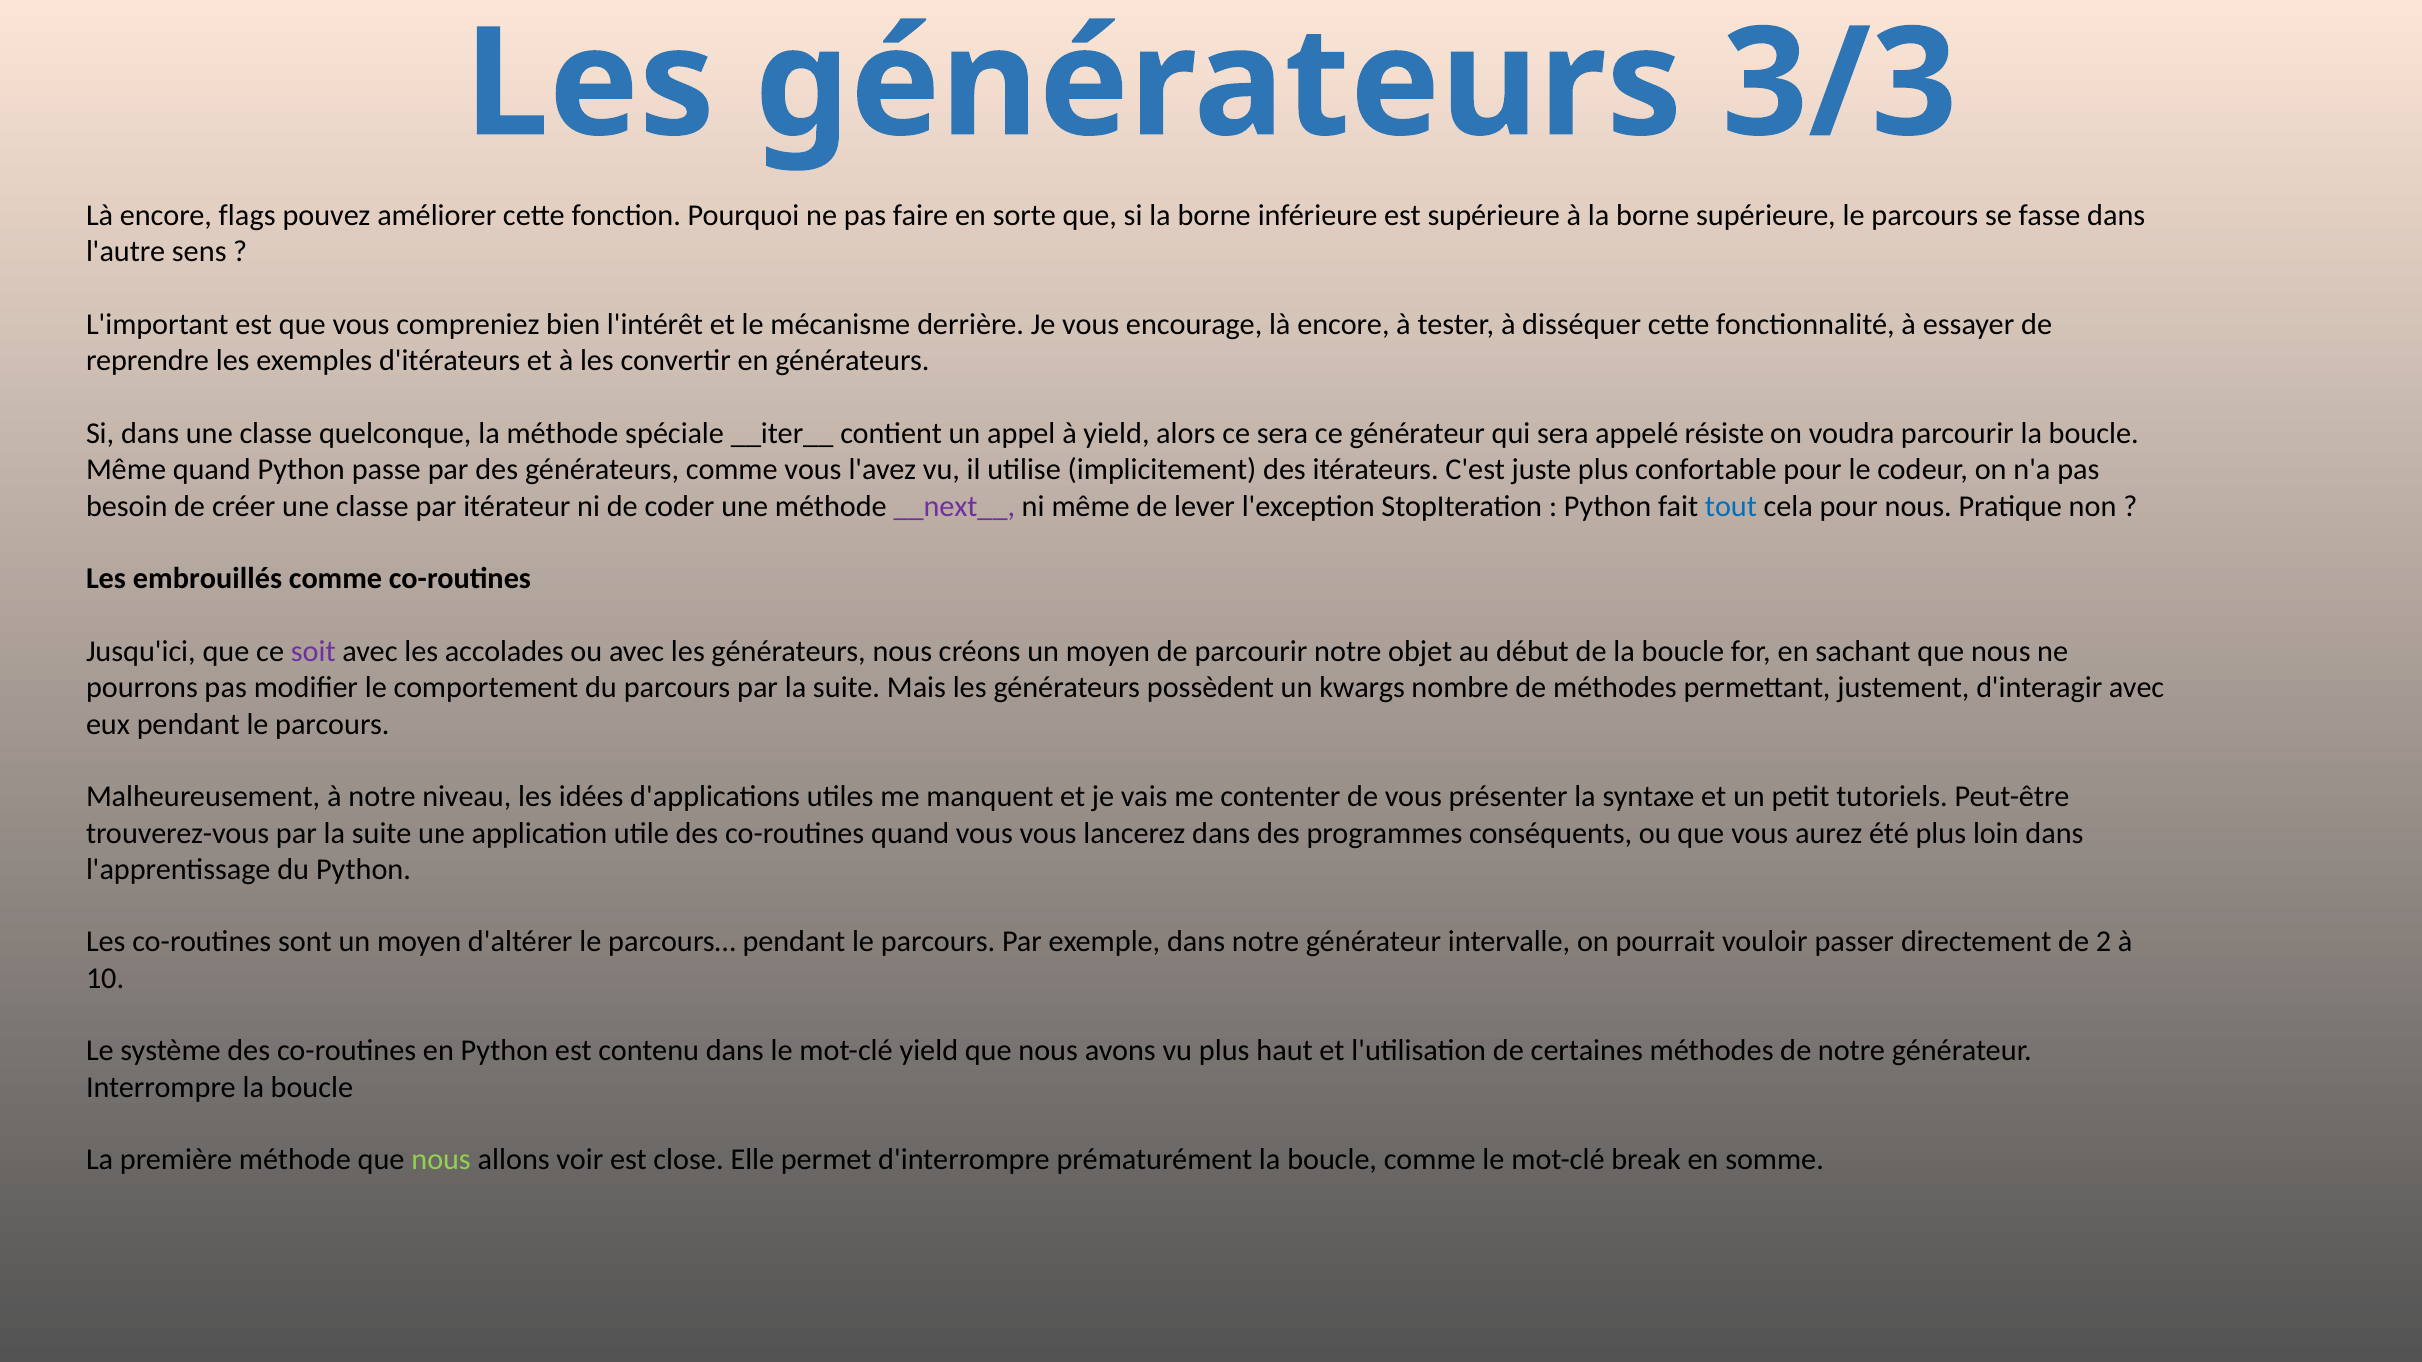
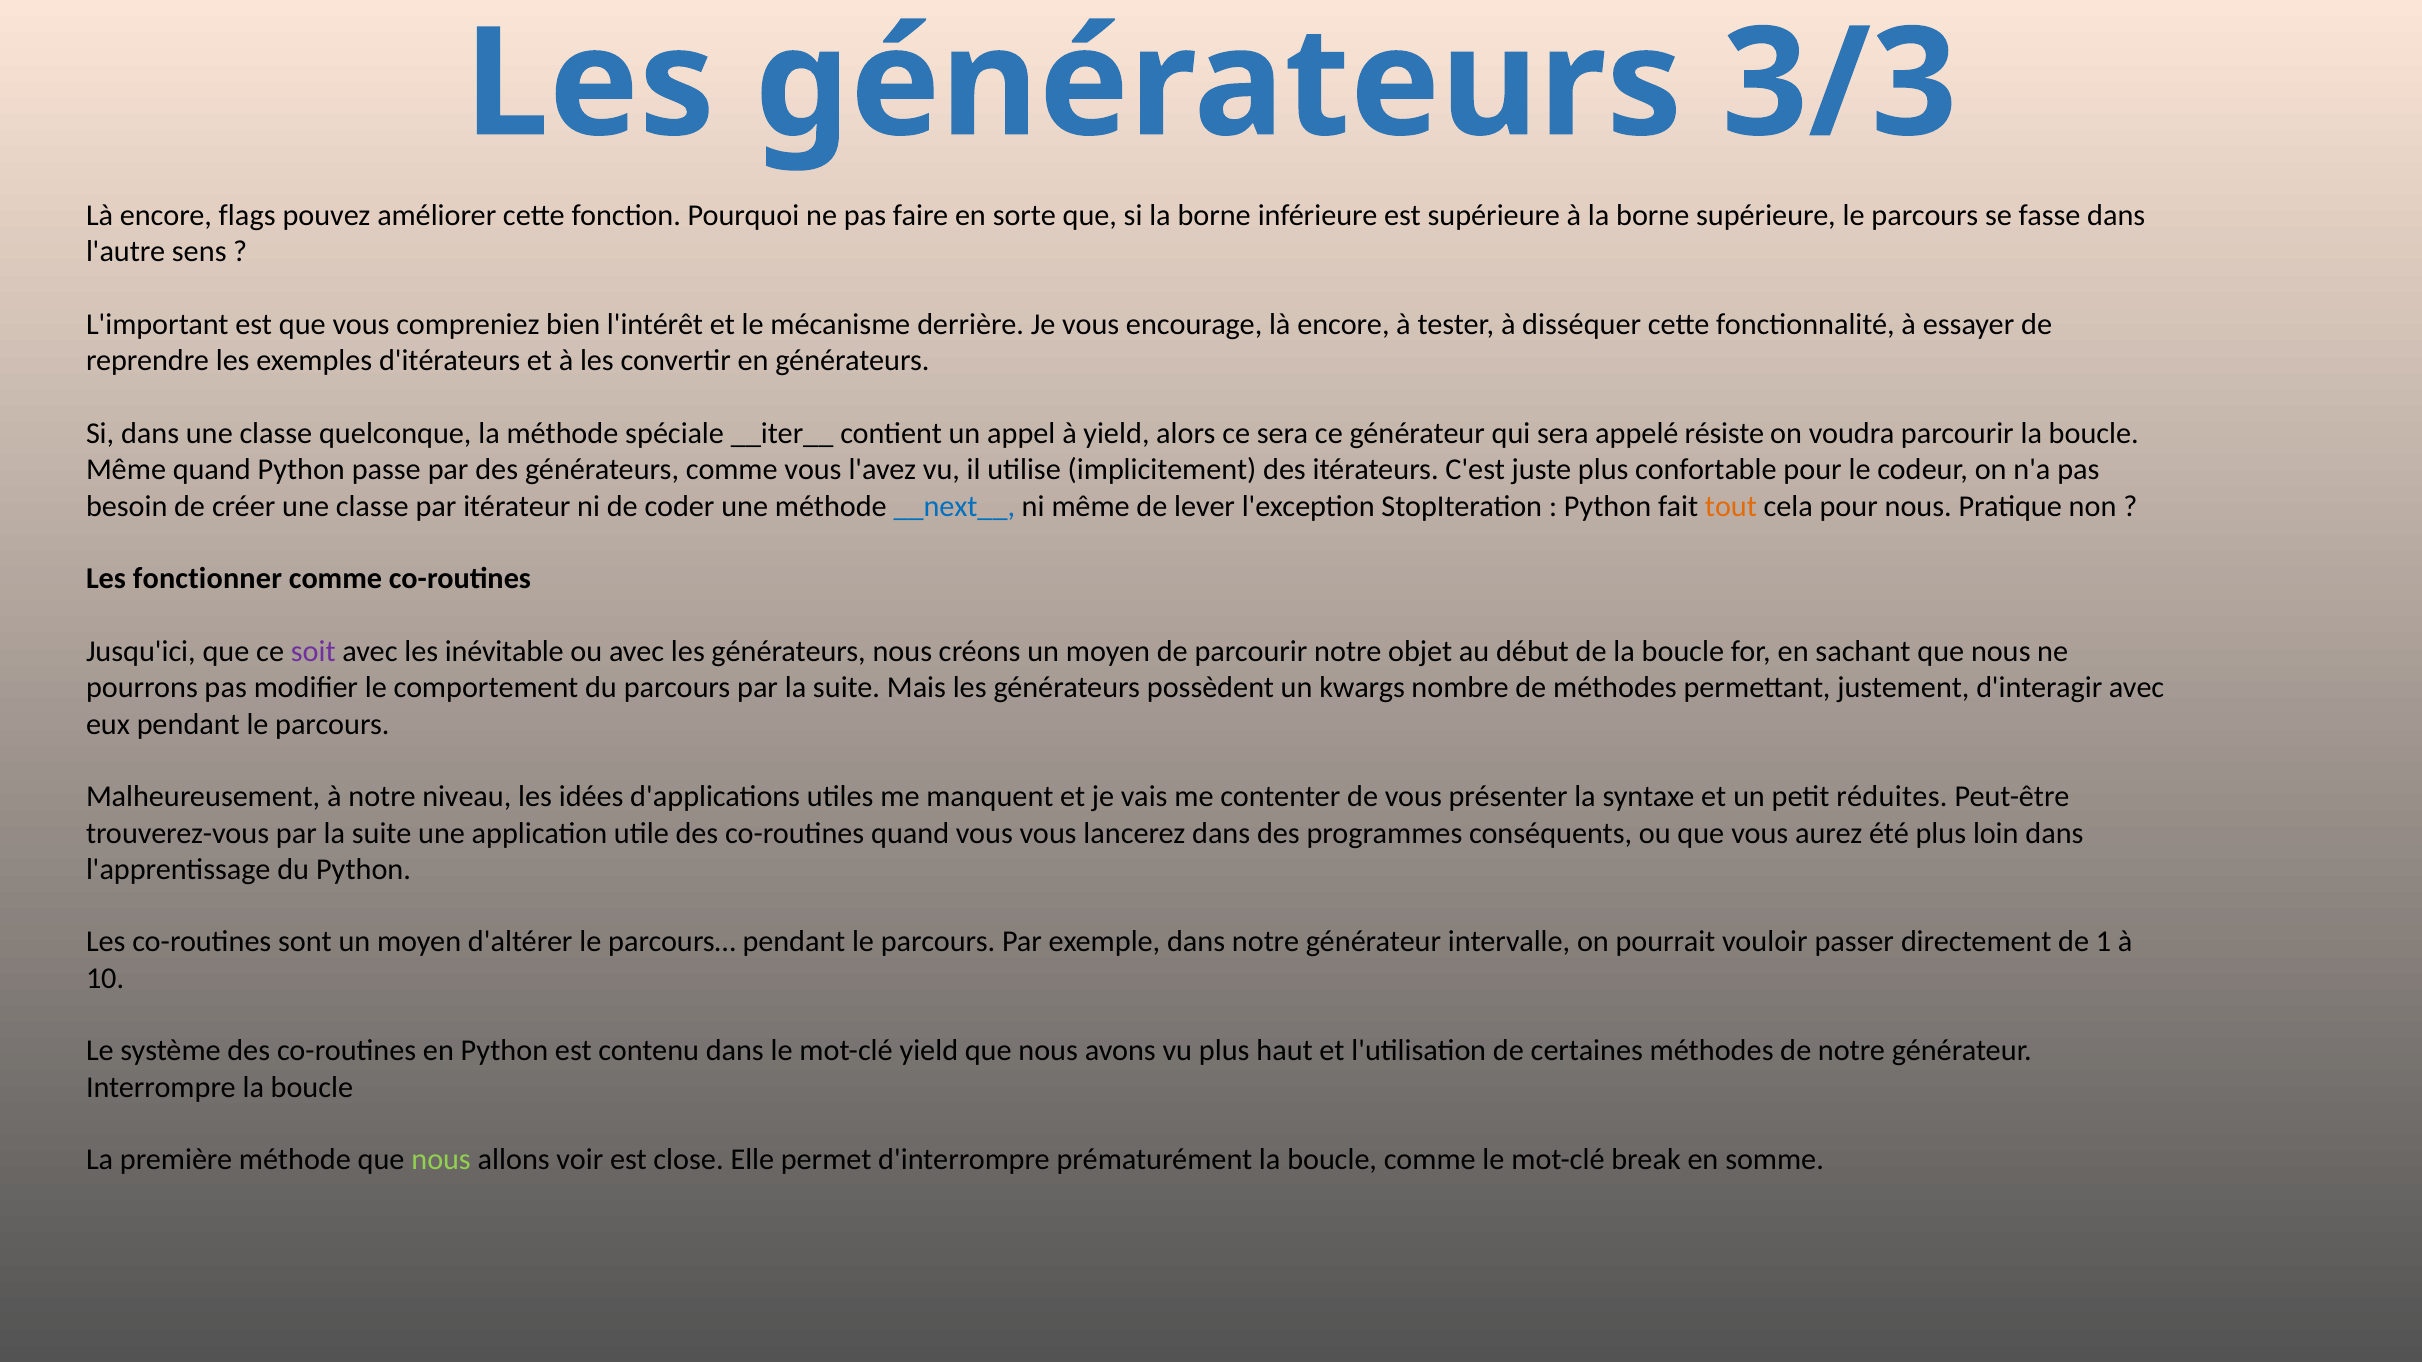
__next__ colour: purple -> blue (954, 506)
tout colour: blue -> orange (1731, 506)
embrouillés: embrouillés -> fonctionner (207, 579)
accolades: accolades -> inévitable (504, 652)
tutoriels: tutoriels -> réduites (1892, 797)
2: 2 -> 1 (2104, 942)
